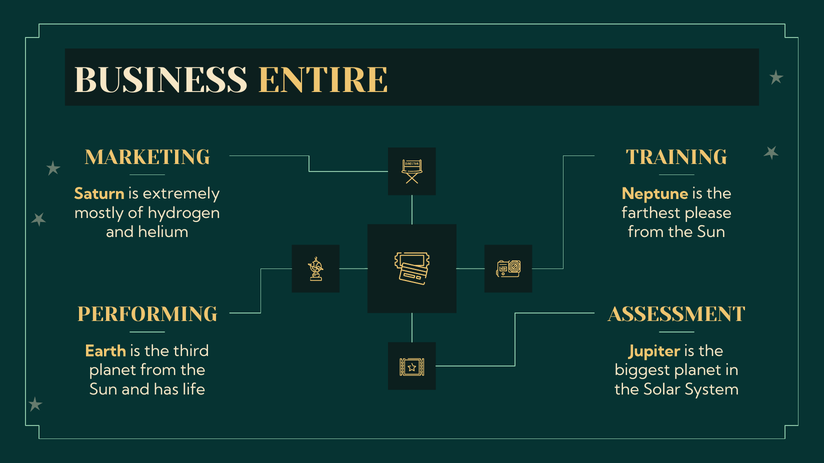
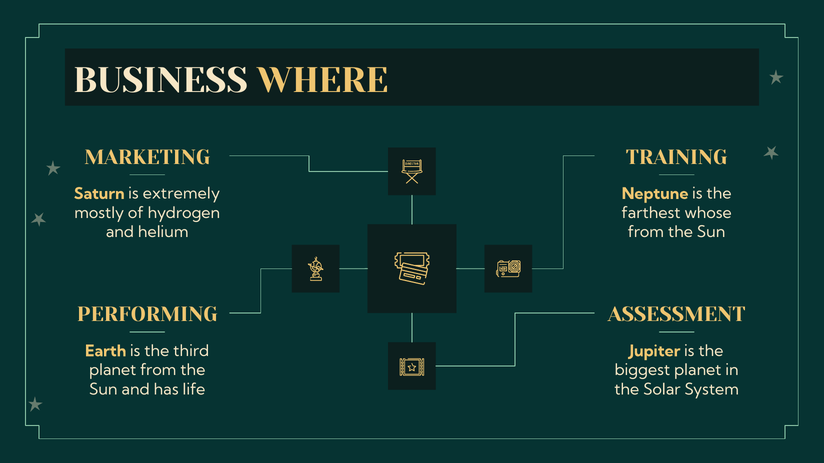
ENTIRE: ENTIRE -> WHERE (323, 81)
please: please -> whose (708, 213)
